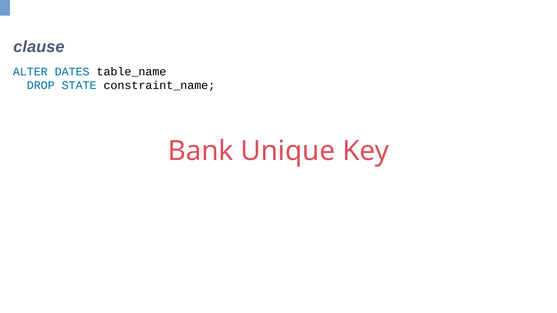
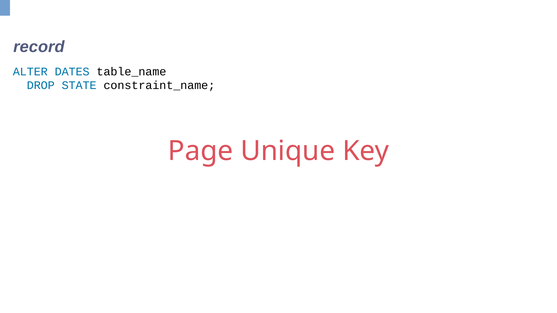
clause: clause -> record (39, 47)
Bank: Bank -> Page (201, 151)
